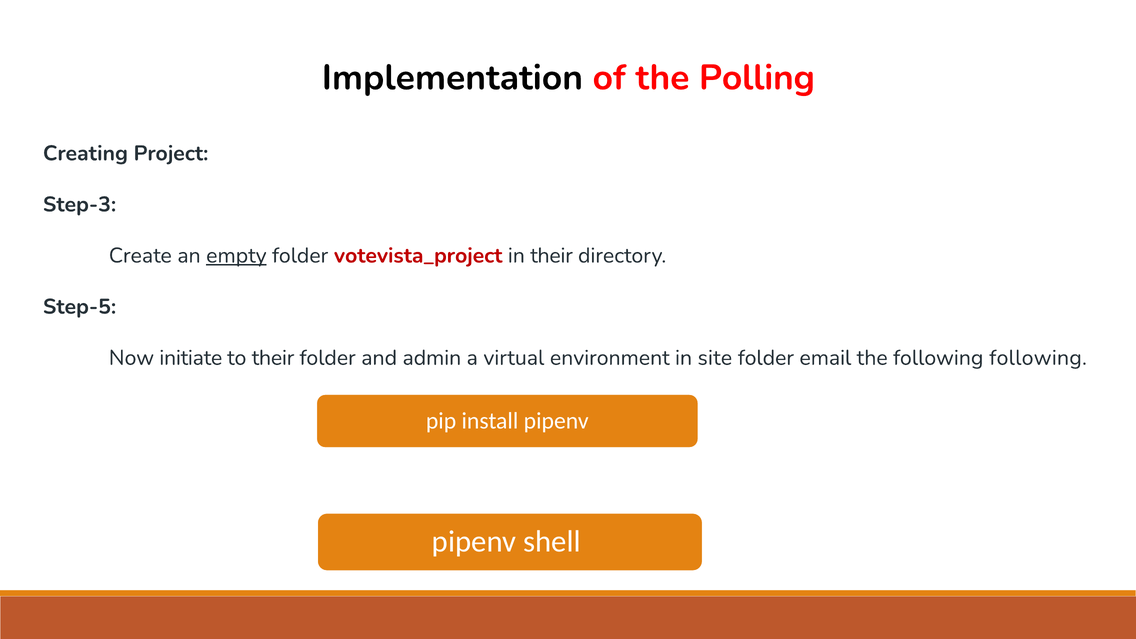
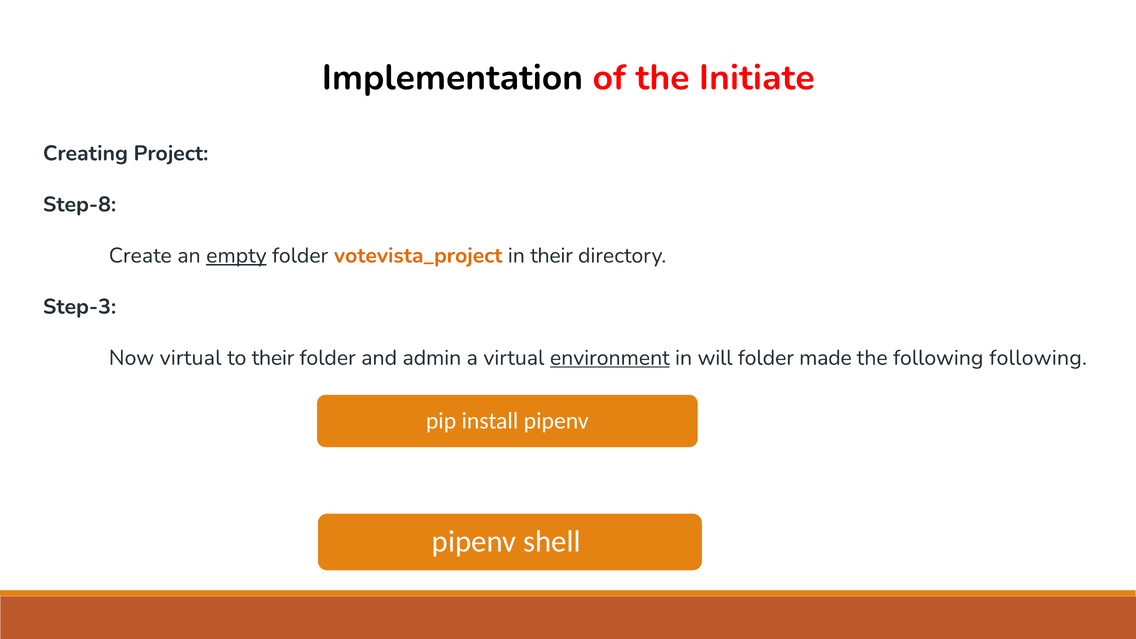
Polling: Polling -> Initiate (757, 78)
Step-3: Step-3 -> Step-8 (80, 204)
votevista_project colour: red -> orange (418, 256)
Step-5: Step-5 -> Step-3 (80, 307)
Now initiate: initiate -> virtual (191, 358)
environment underline: none -> present (610, 358)
site: site -> will (715, 358)
email: email -> made (825, 358)
